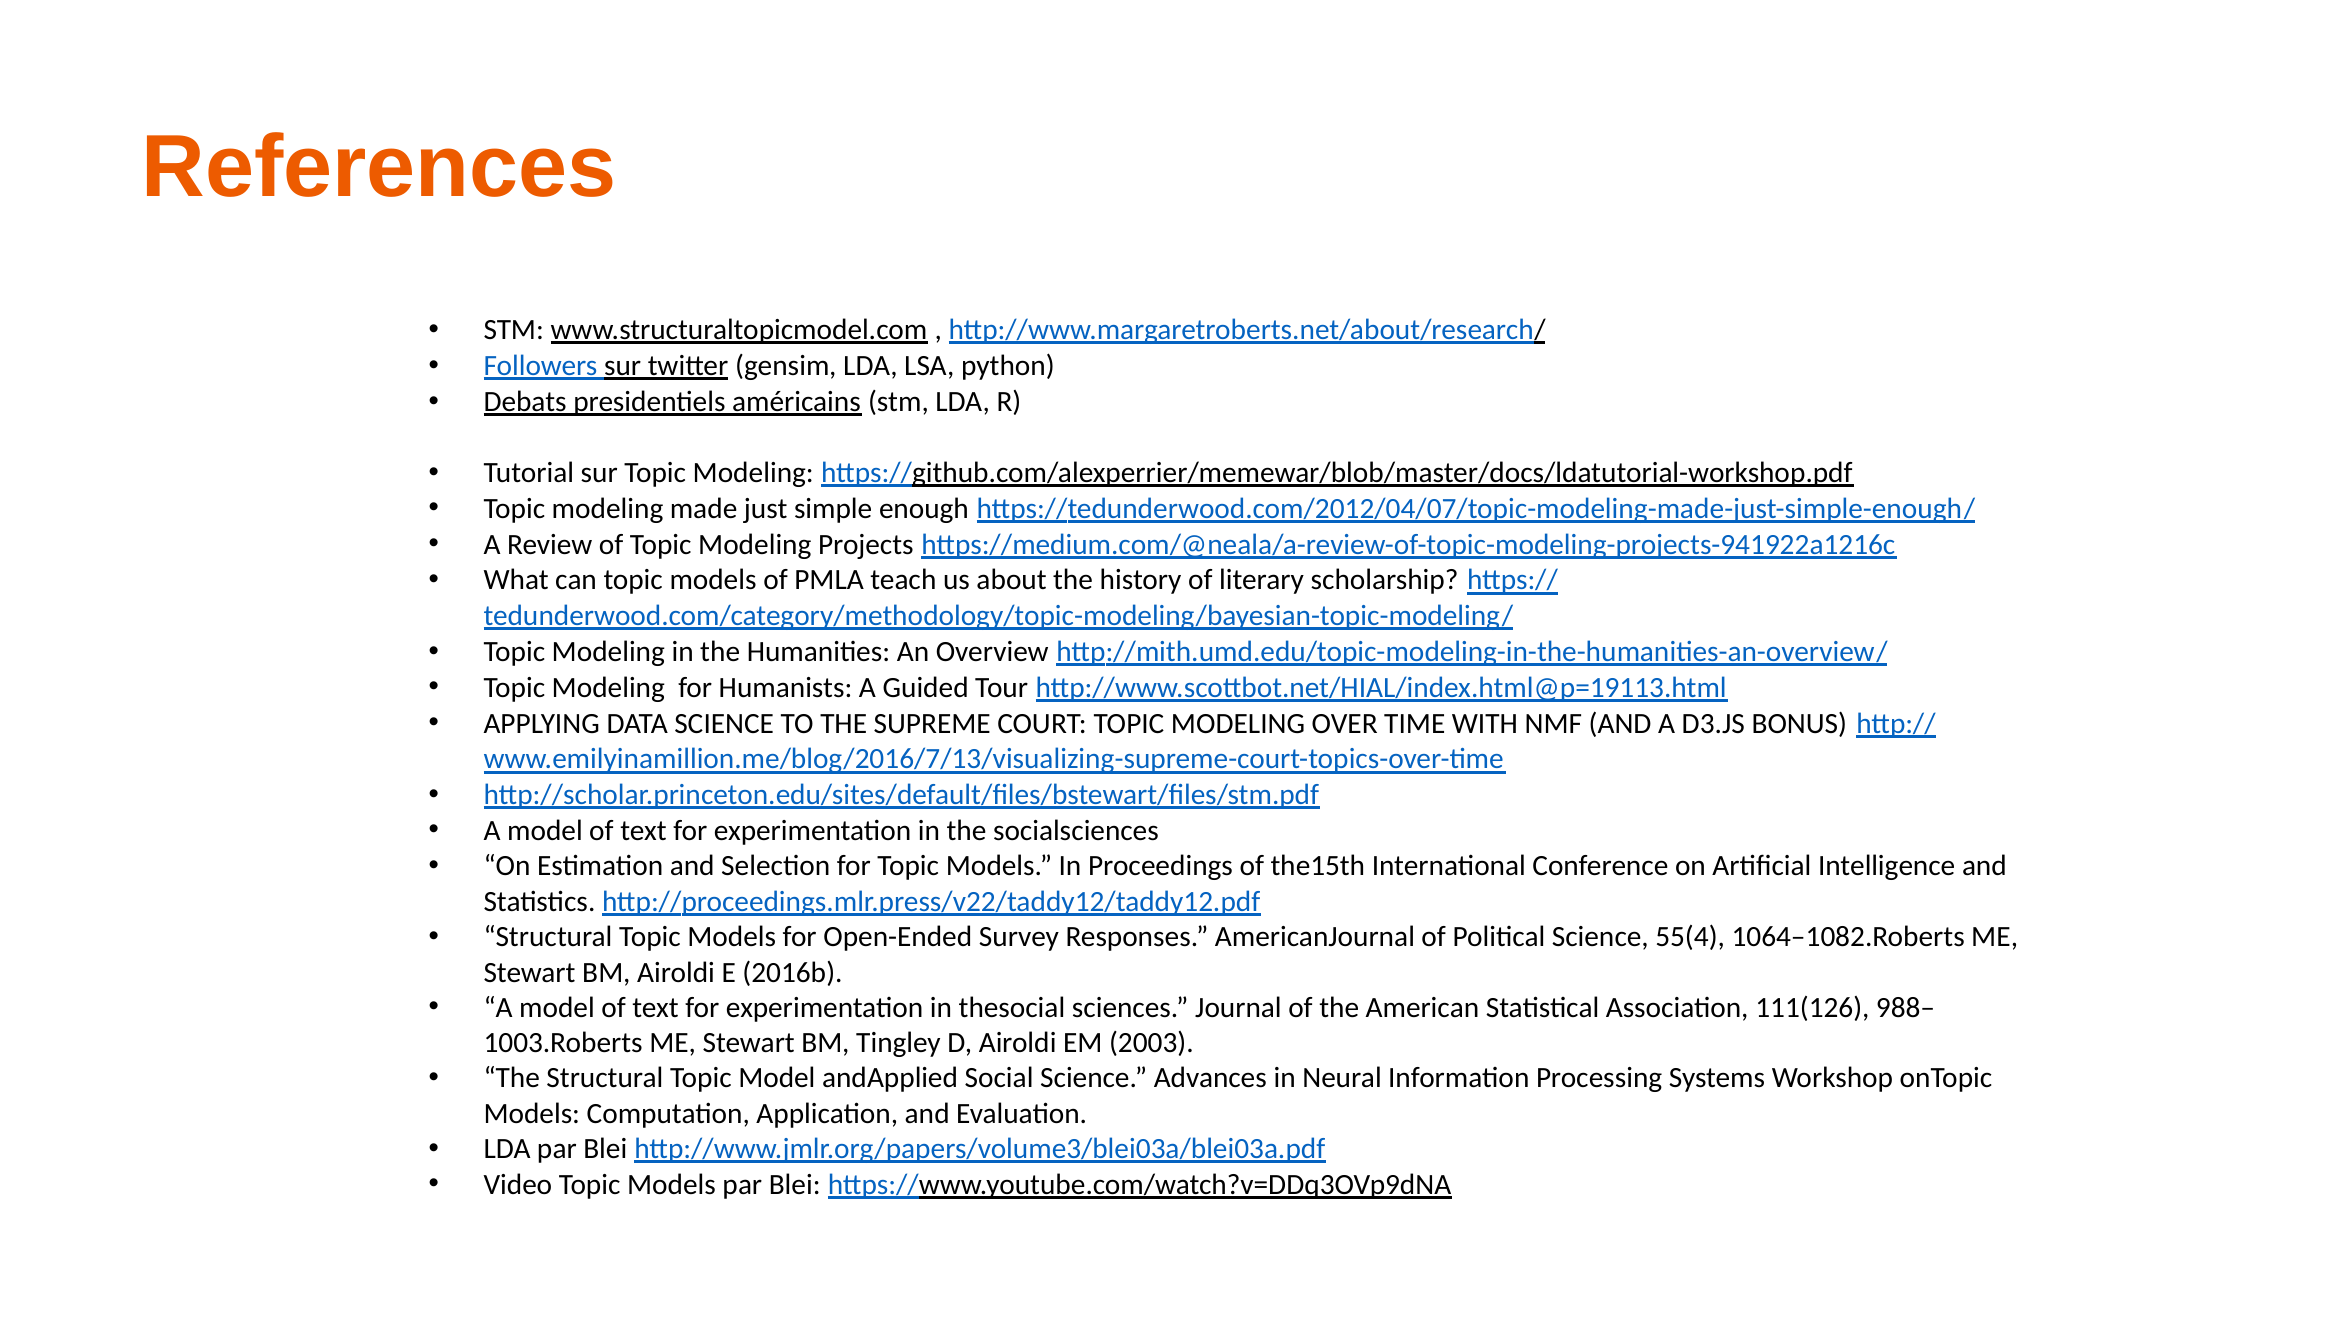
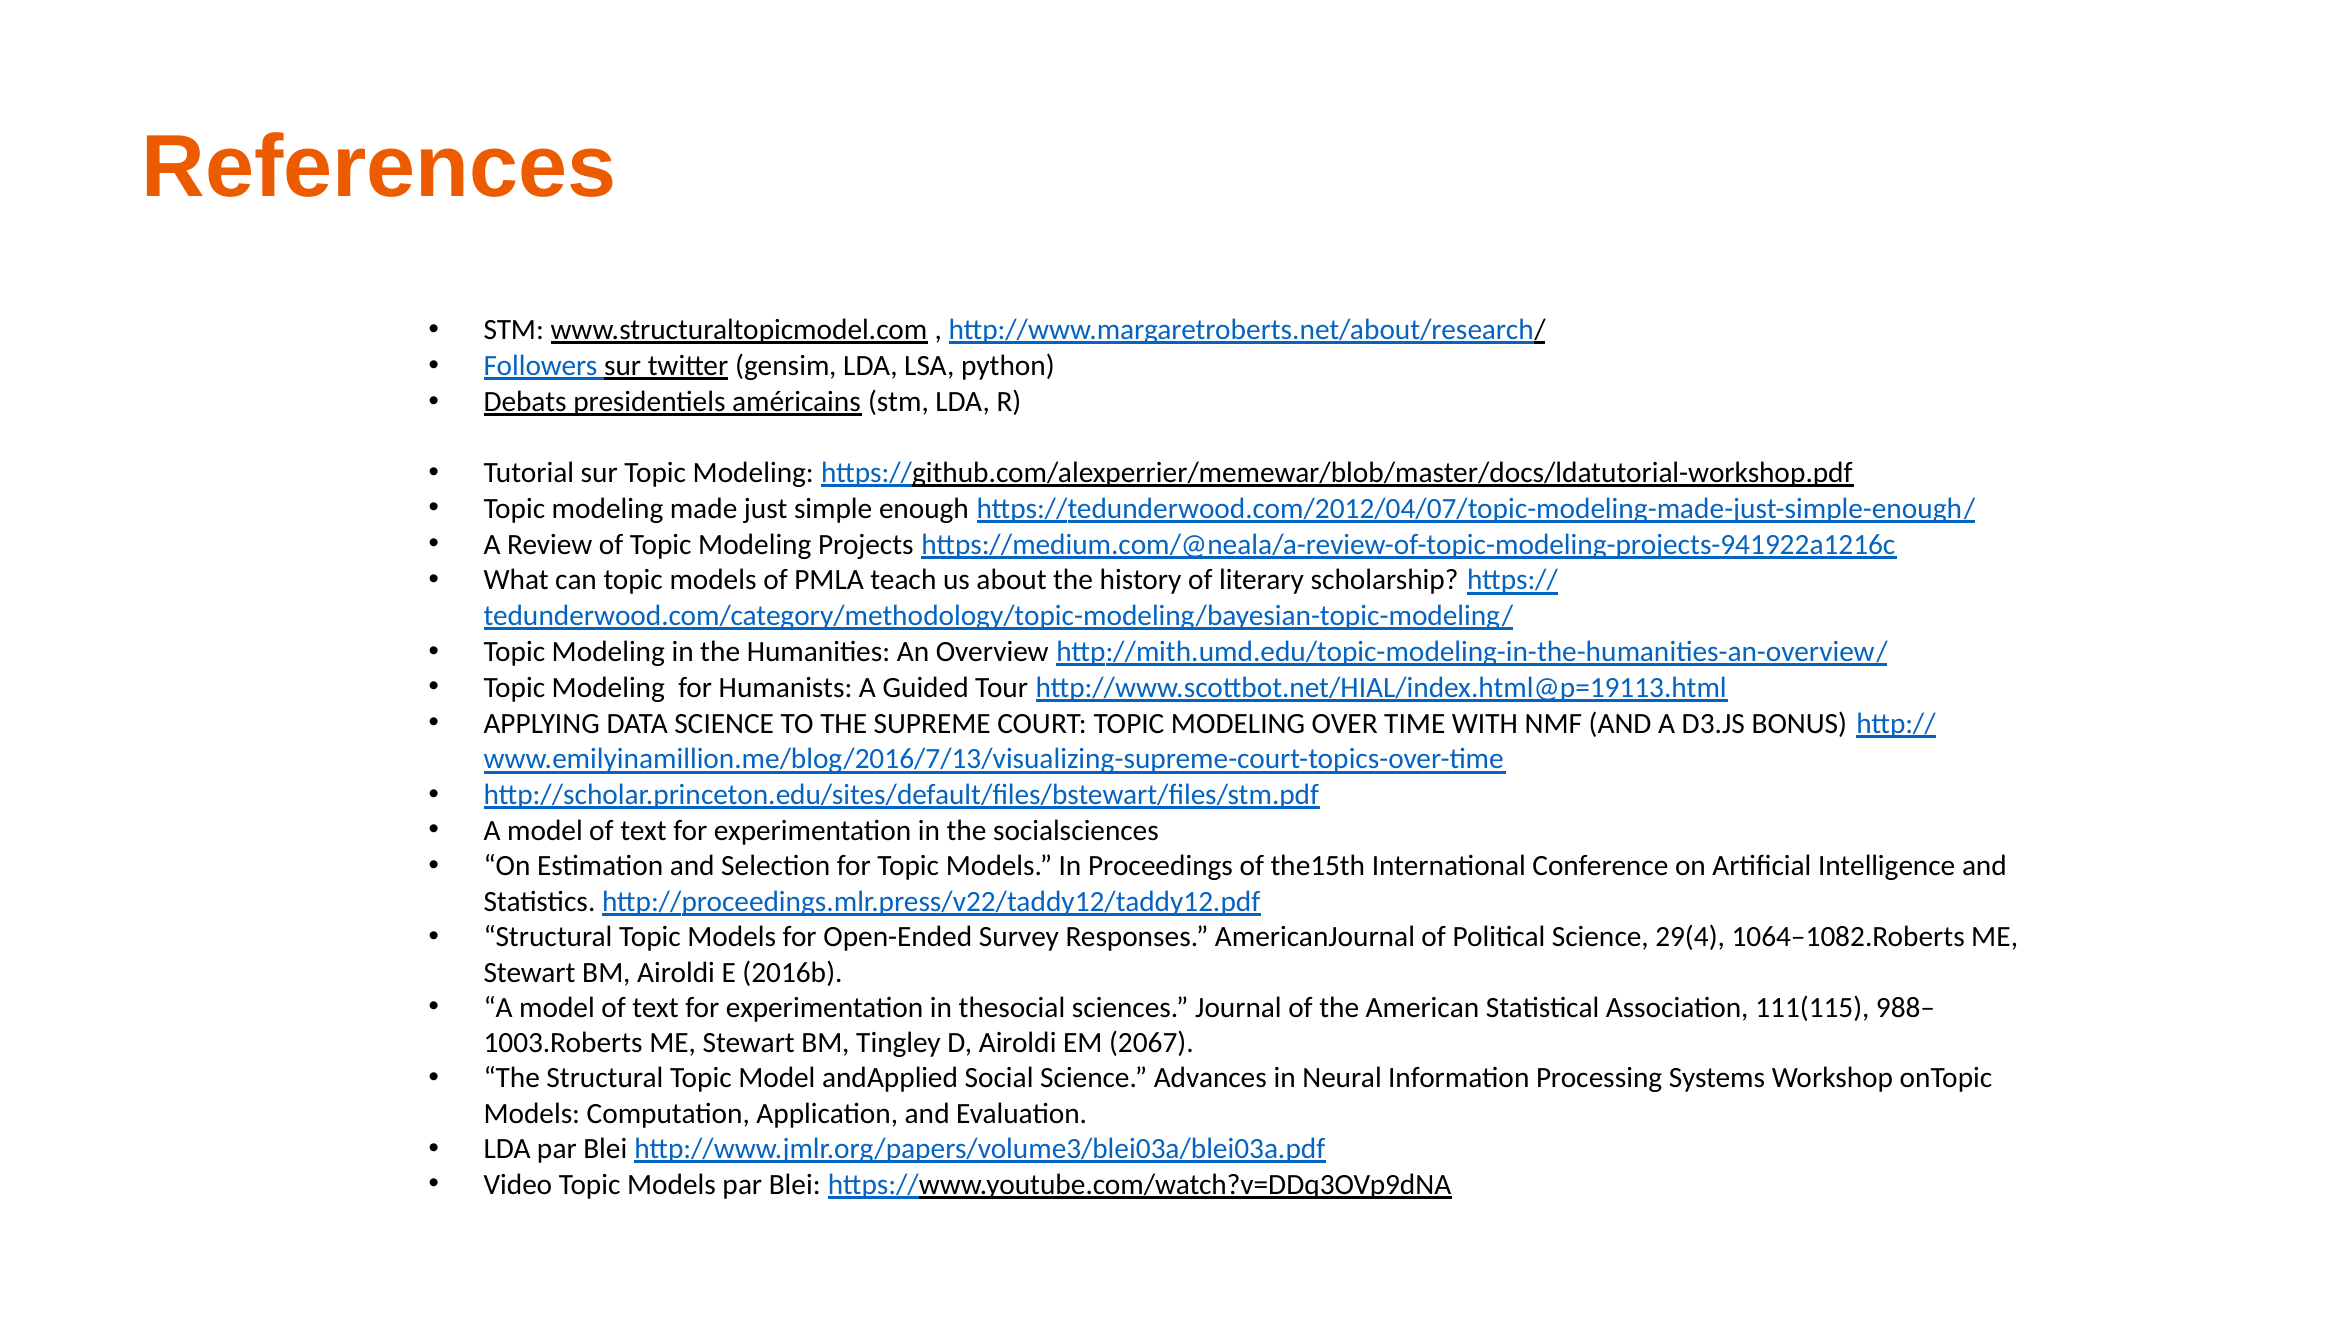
55(4: 55(4 -> 29(4 (1690, 937)
111(126: 111(126 -> 111(115 (1812, 1008)
2003: 2003 -> 2067 (1151, 1043)
